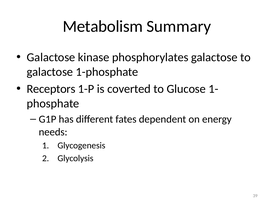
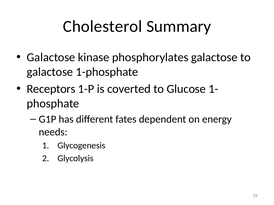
Metabolism: Metabolism -> Cholesterol (103, 27)
